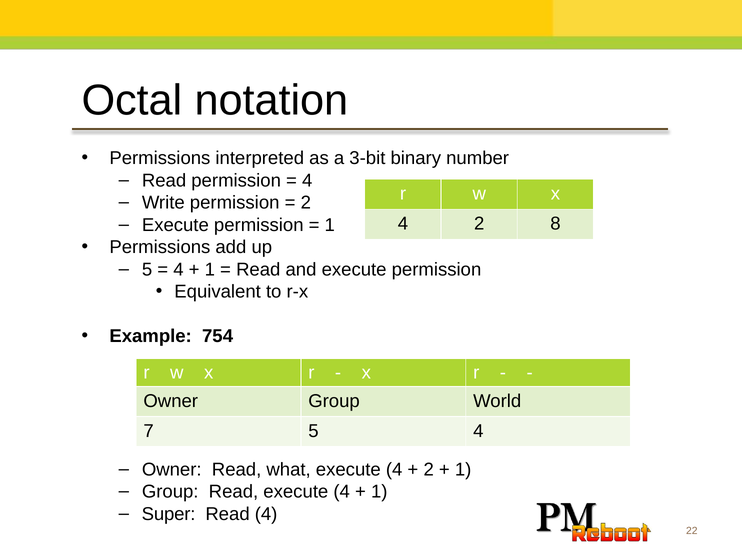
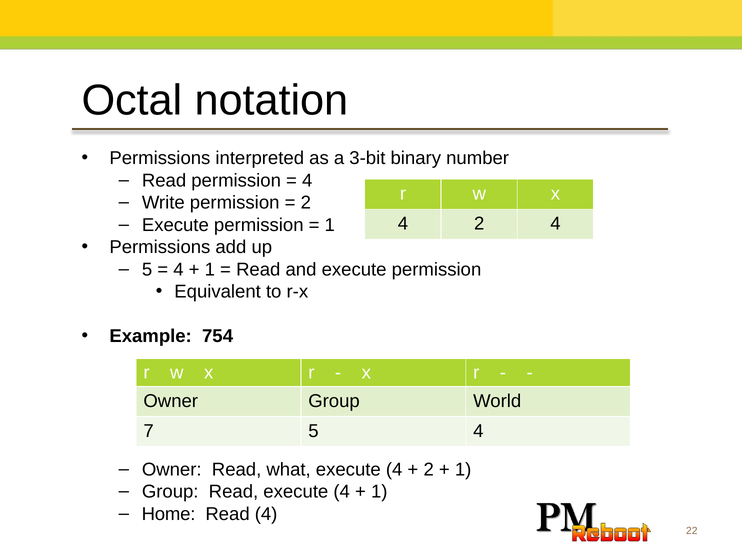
2 8: 8 -> 4 (555, 224)
Super: Super -> Home (169, 515)
